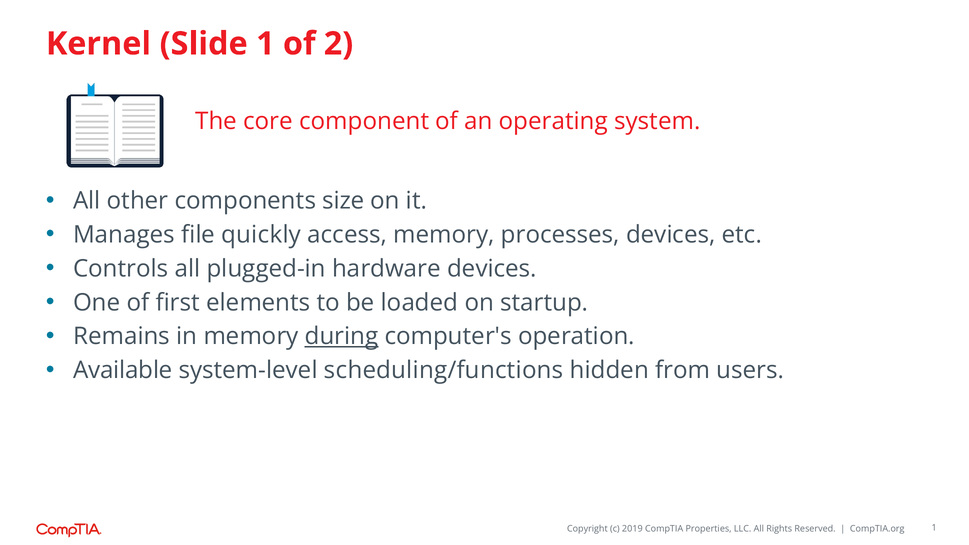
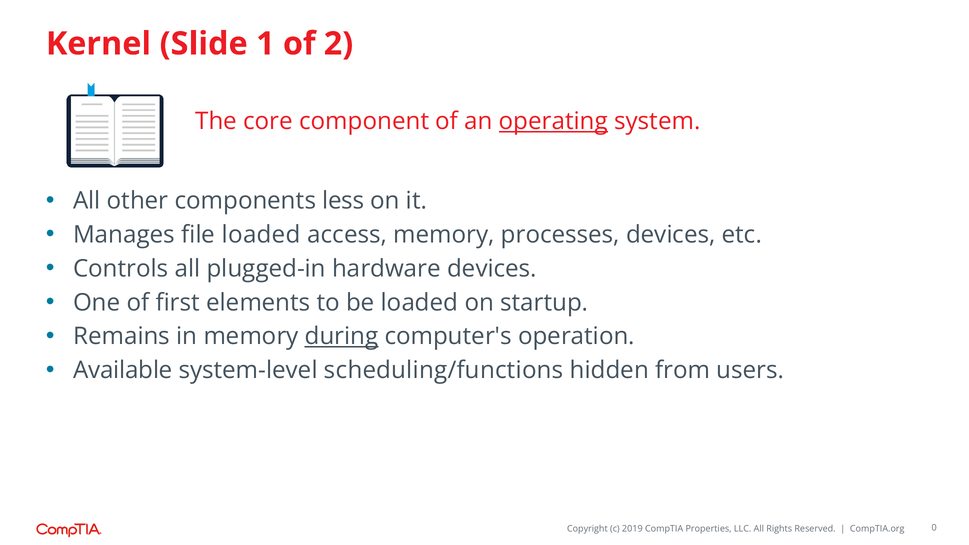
operating underline: none -> present (553, 121)
size: size -> less (343, 201)
file quickly: quickly -> loaded (261, 235)
1: 1 -> 0 (934, 528)
